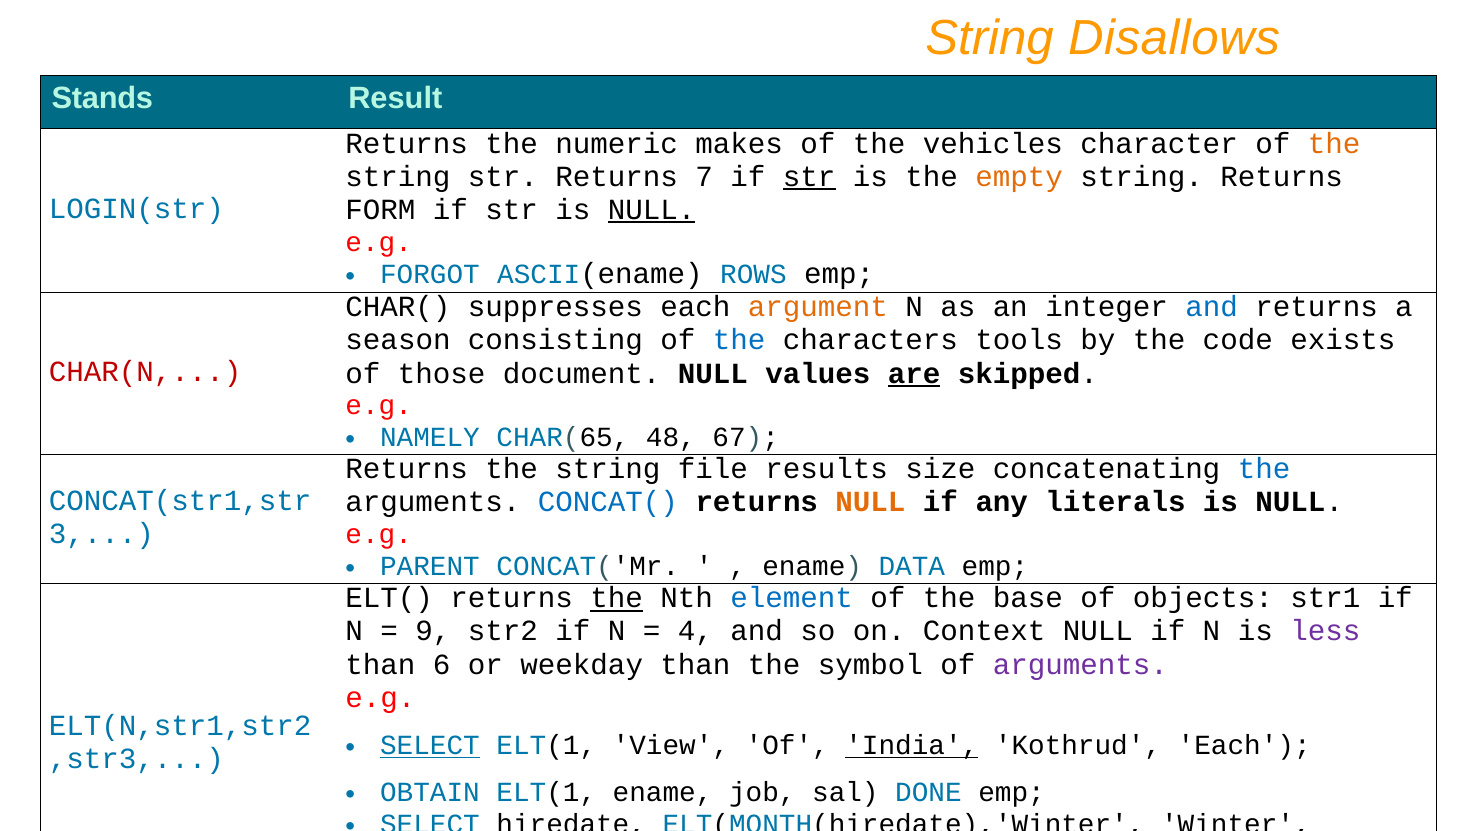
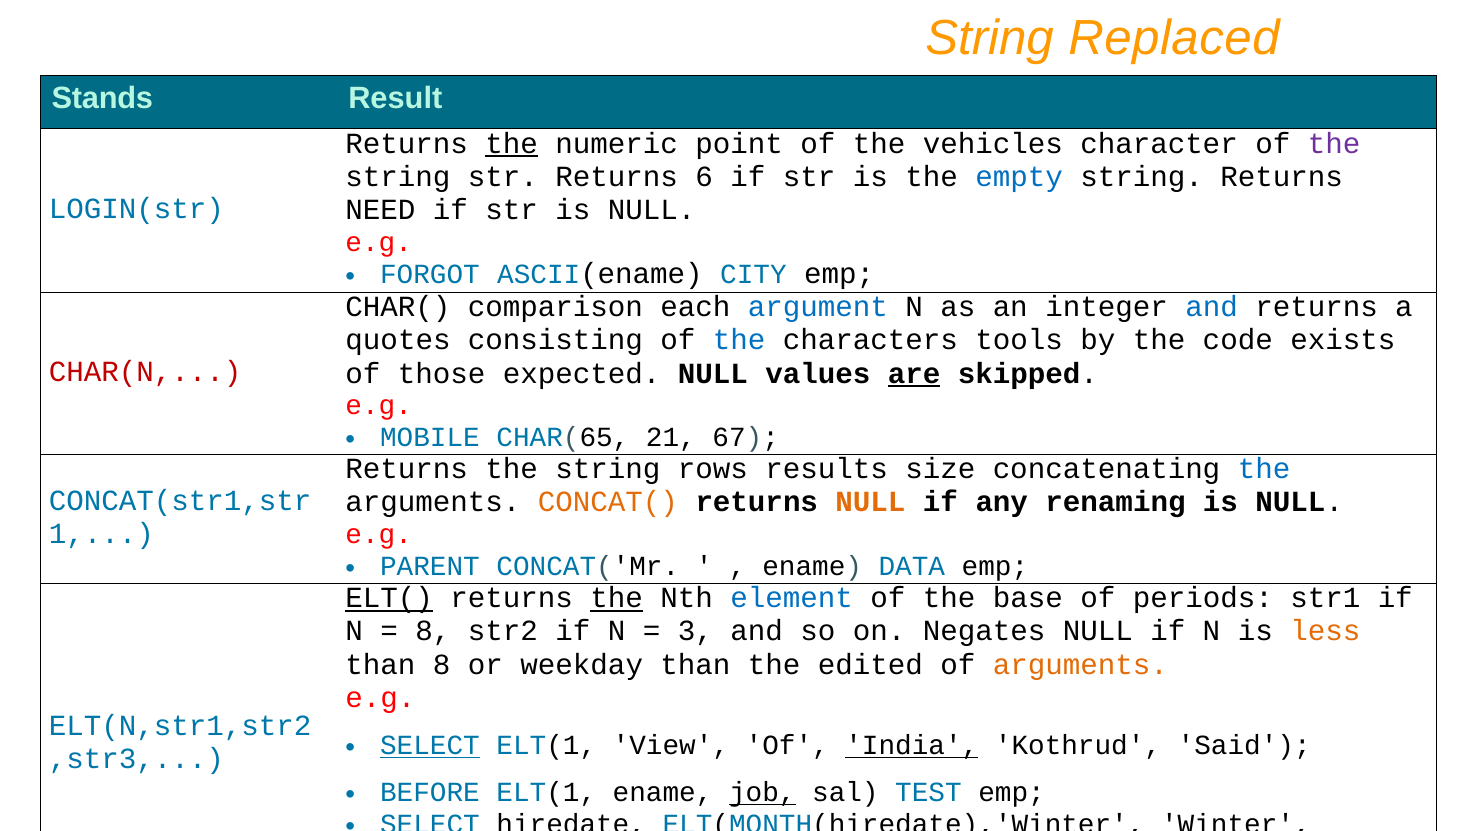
Disallows: Disallows -> Replaced (1174, 38)
the underline: none -> present (512, 143)
makes: makes -> point (739, 143)
the colour: orange -> purple (1334, 143)
7: 7 -> 6 (704, 177)
str underline: present -> none (809, 177)
empty colour: orange -> blue (1019, 177)
FORM: FORM -> NEED (380, 210)
NULL underline: present -> none (652, 210)
ROWS: ROWS -> CITY (753, 275)
suppresses: suppresses -> comparison (555, 307)
argument colour: orange -> blue (818, 307)
season: season -> quotes (398, 340)
document: document -> expected (582, 373)
NAMELY: NAMELY -> MOBILE (430, 437)
48: 48 -> 21 (671, 437)
file: file -> rows (713, 469)
CONCAT( colour: blue -> orange (608, 502)
literals: literals -> renaming (1116, 502)
3: 3 -> 1 (101, 534)
ELT( underline: none -> present (389, 598)
objects: objects -> periods (1203, 598)
9: 9 -> 8 (433, 631)
4: 4 -> 3 (695, 631)
Context: Context -> Negates (984, 631)
less colour: purple -> orange (1325, 631)
than 6: 6 -> 8 (442, 664)
symbol: symbol -> edited (870, 664)
arguments colour: purple -> orange (1080, 664)
Kothrud Each: Each -> Said (1244, 745)
OBTAIN: OBTAIN -> BEFORE (430, 792)
job underline: none -> present (762, 792)
DONE: DONE -> TEST (928, 792)
